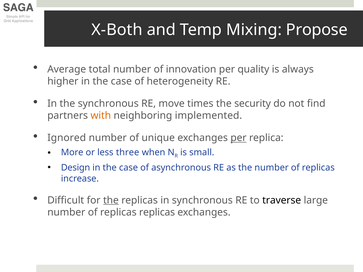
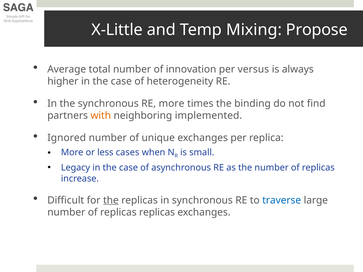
X-Both: X-Both -> X-Little (117, 30)
quality: quality -> versus (253, 69)
RE move: move -> more (172, 104)
security: security -> binding (253, 104)
per underline: present -> none (239, 138)
three: three -> cases (128, 152)
Design: Design -> Legacy (76, 168)
traverse colour: black -> blue (282, 200)
